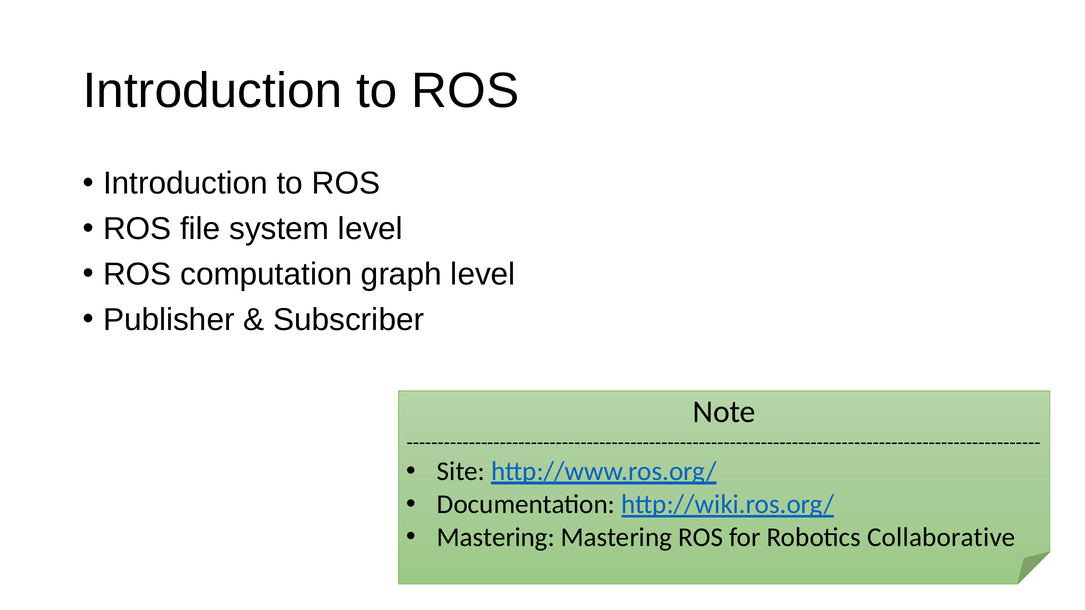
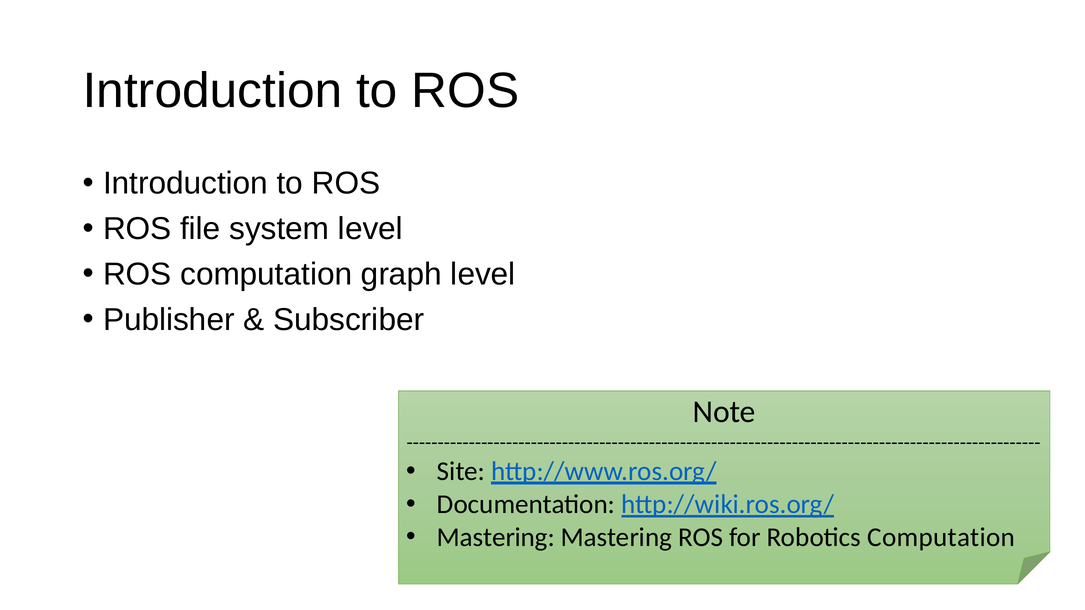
Robotics Collaborative: Collaborative -> Computation (941, 538)
